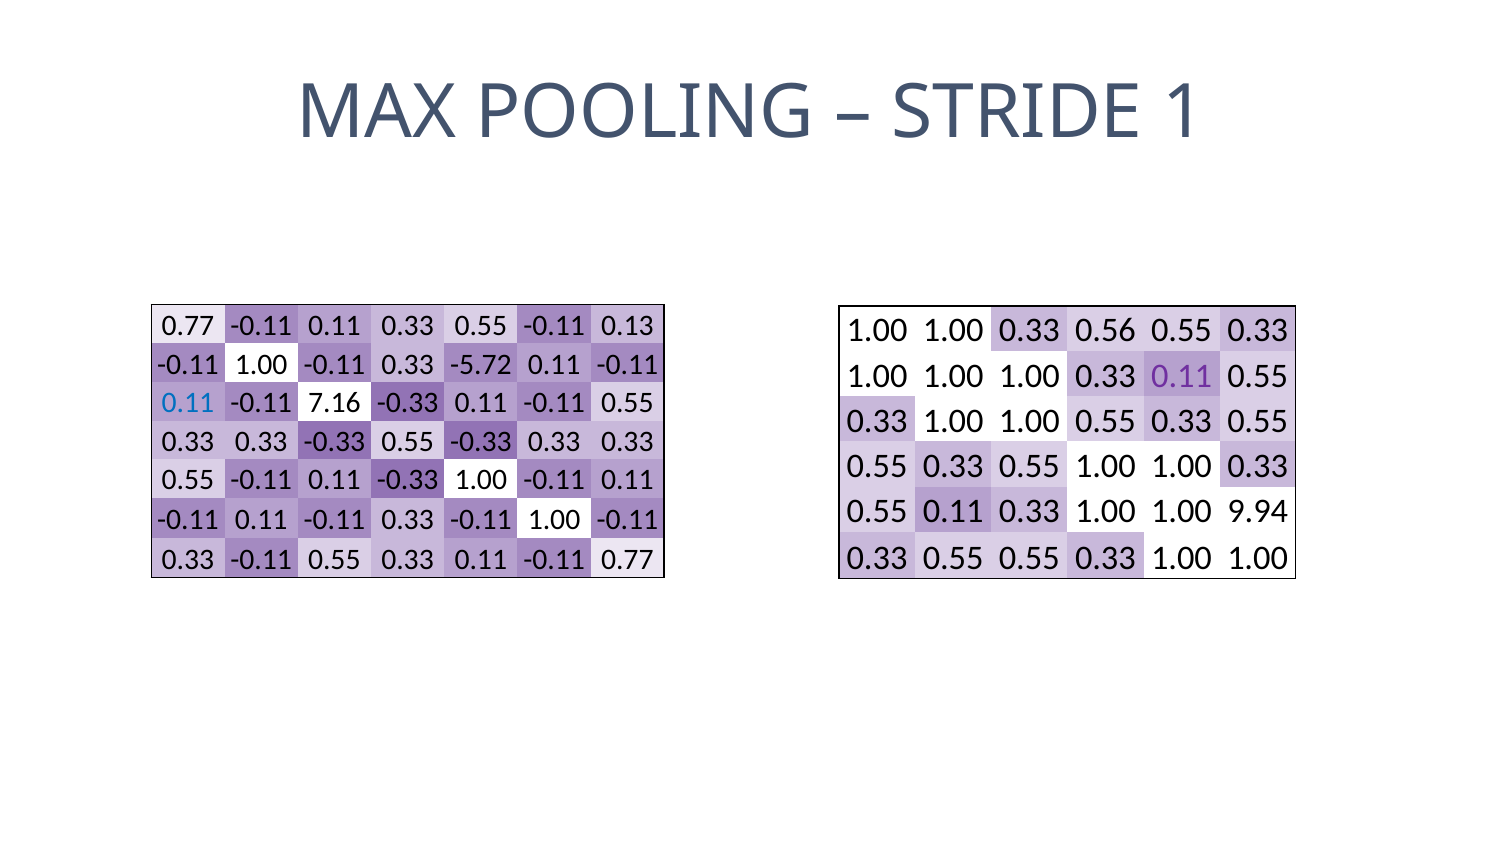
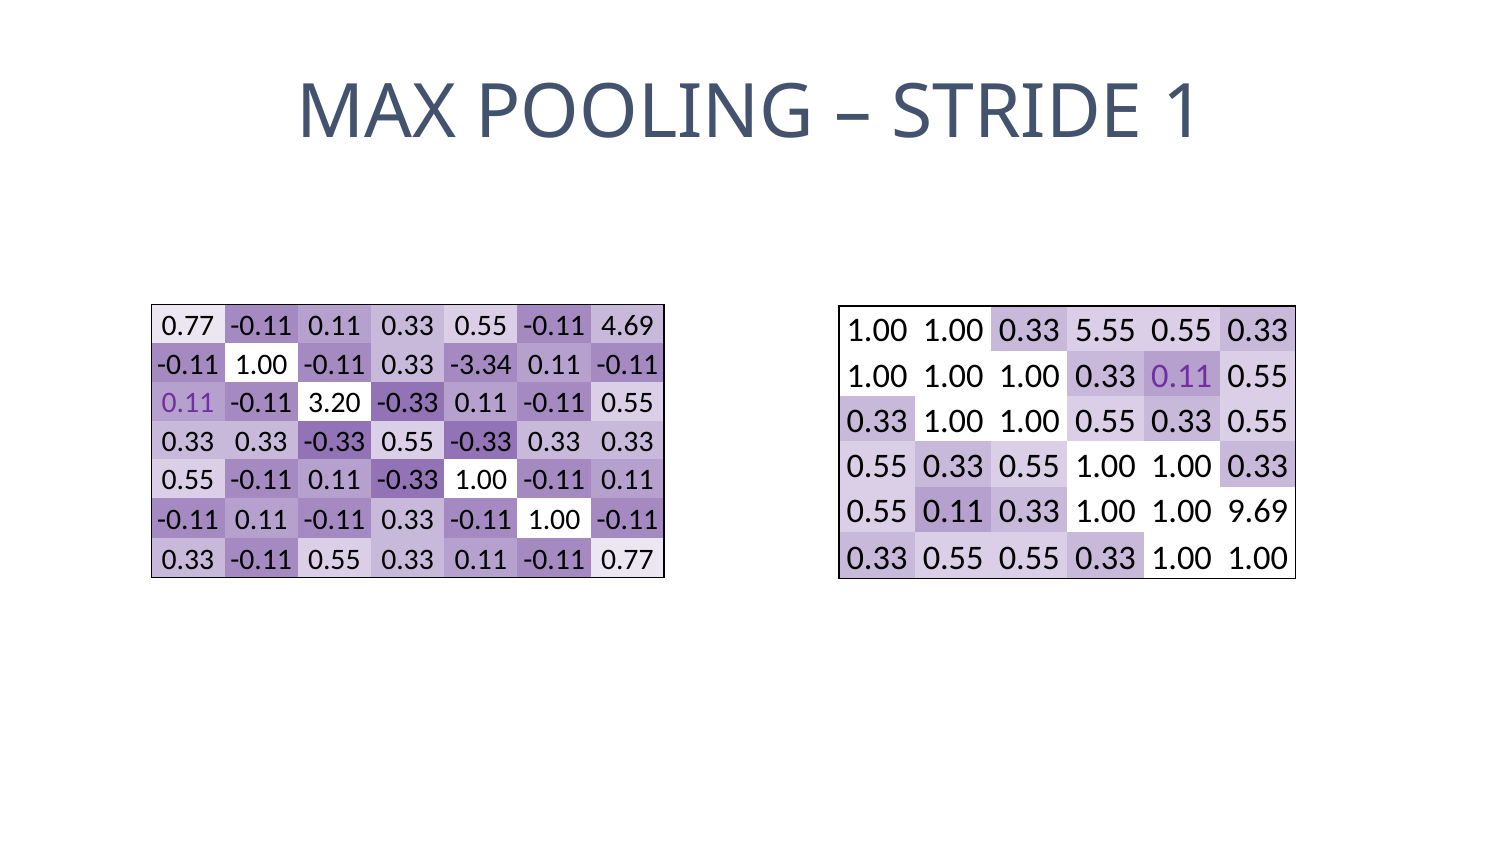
0.13: 0.13 -> 4.69 (627, 326)
0.56: 0.56 -> 5.55 (1105, 330)
-5.72: -5.72 -> -3.34 (481, 364)
0.11 colour: blue -> purple (188, 403)
7.16: 7.16 -> 3.20 (334, 403)
9.94: 9.94 -> 9.69 (1258, 511)
